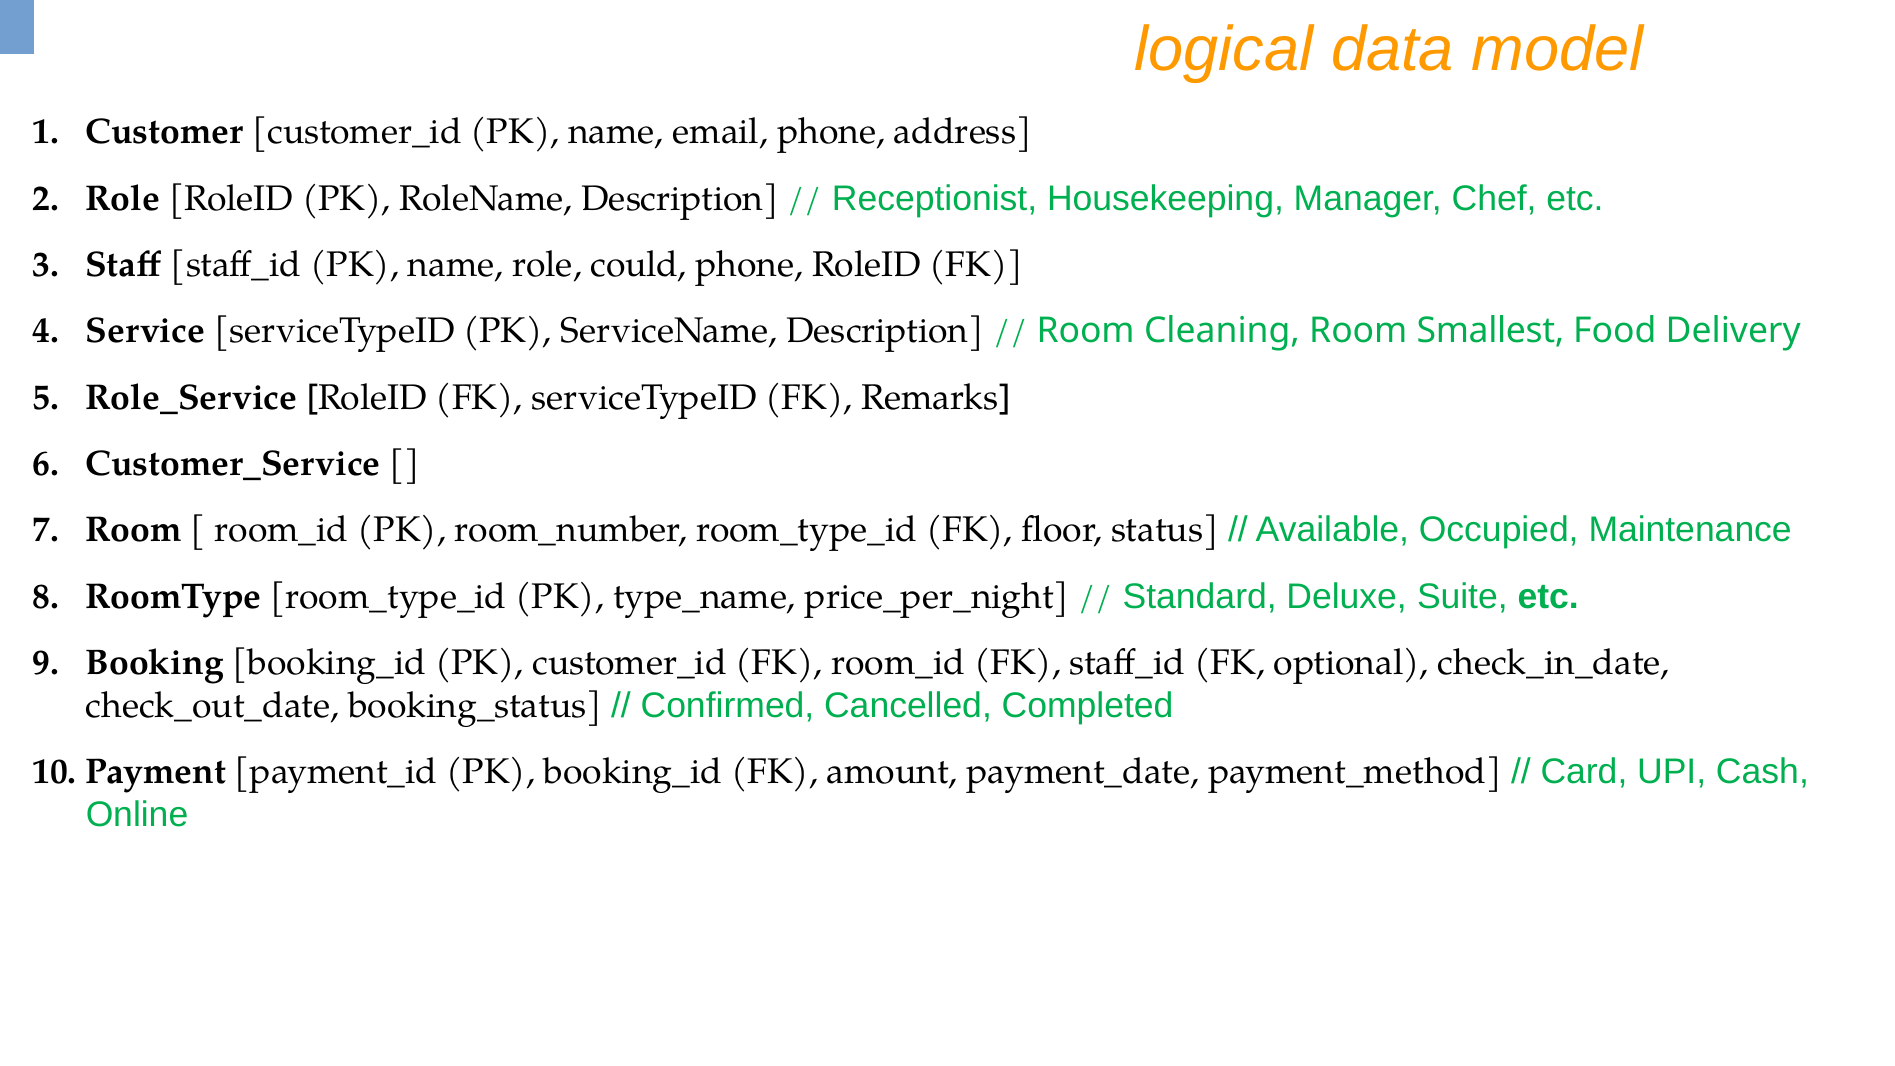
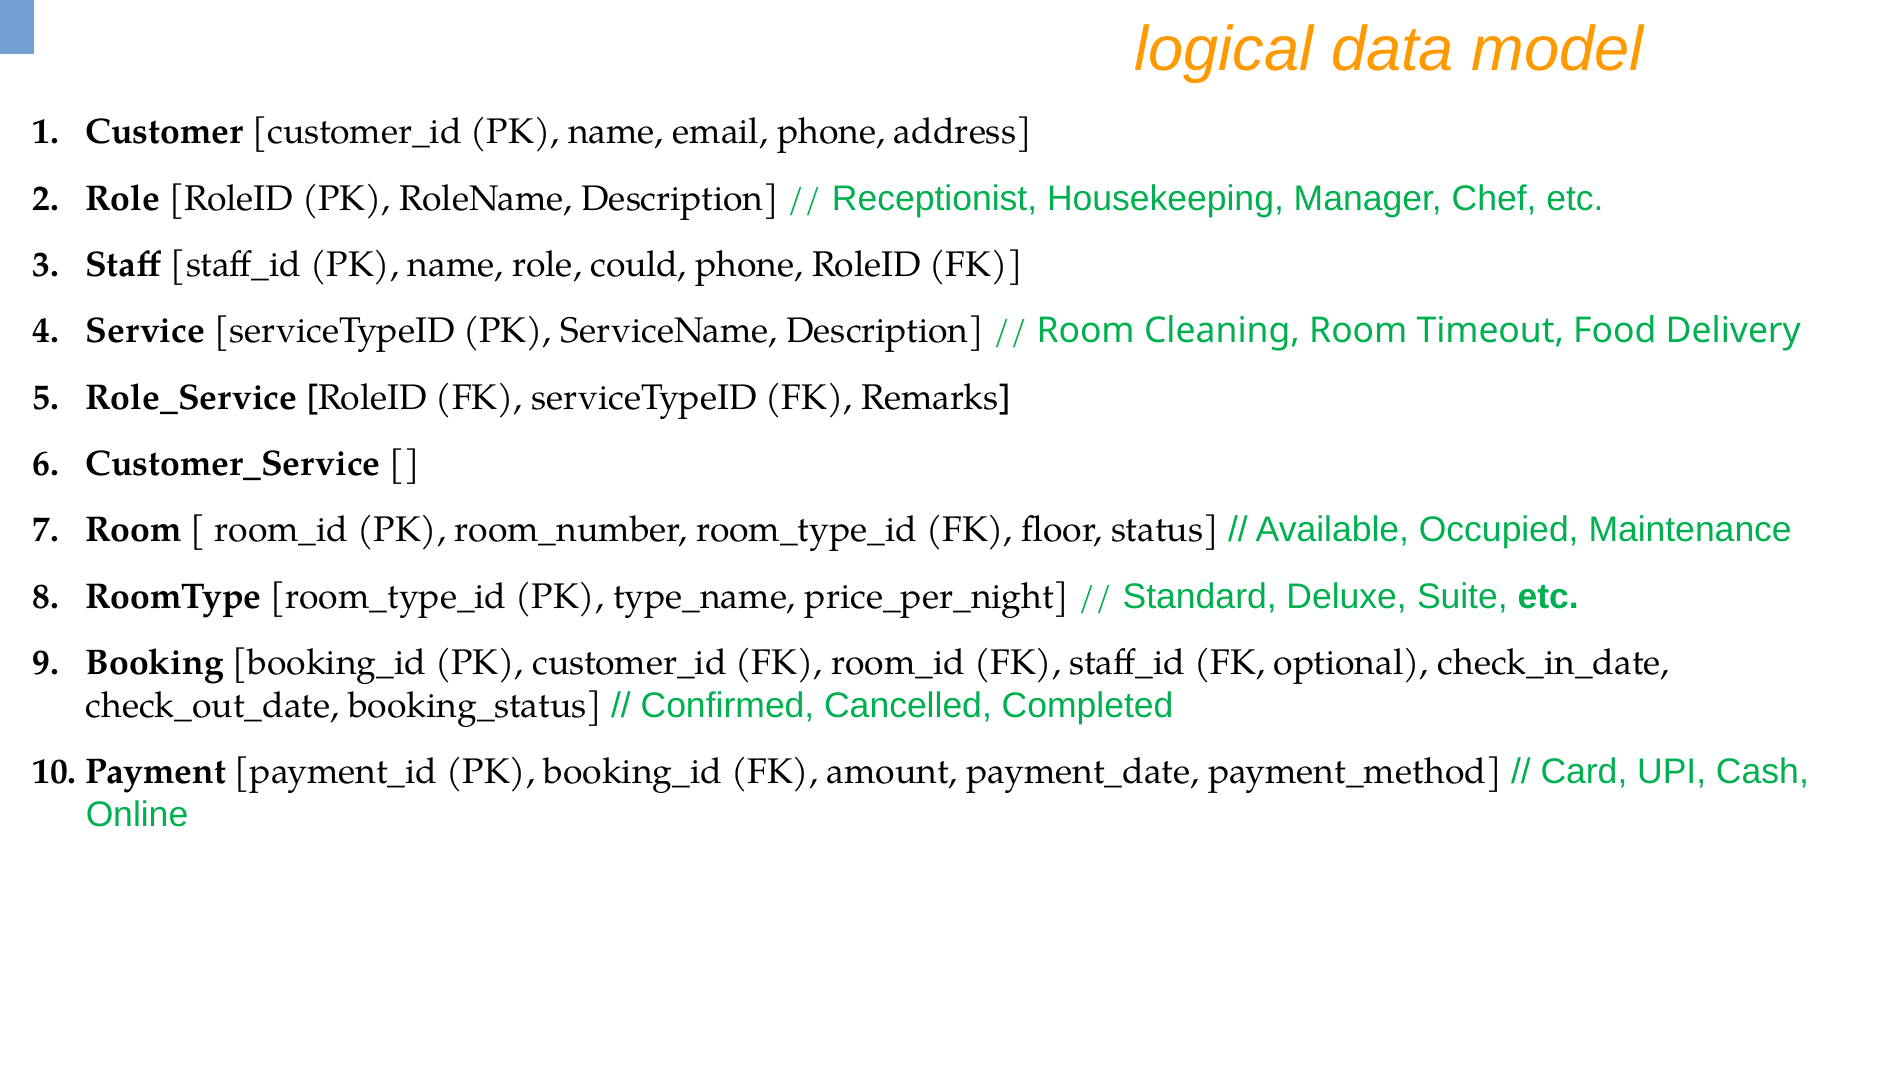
Smallest: Smallest -> Timeout (1490, 331)
